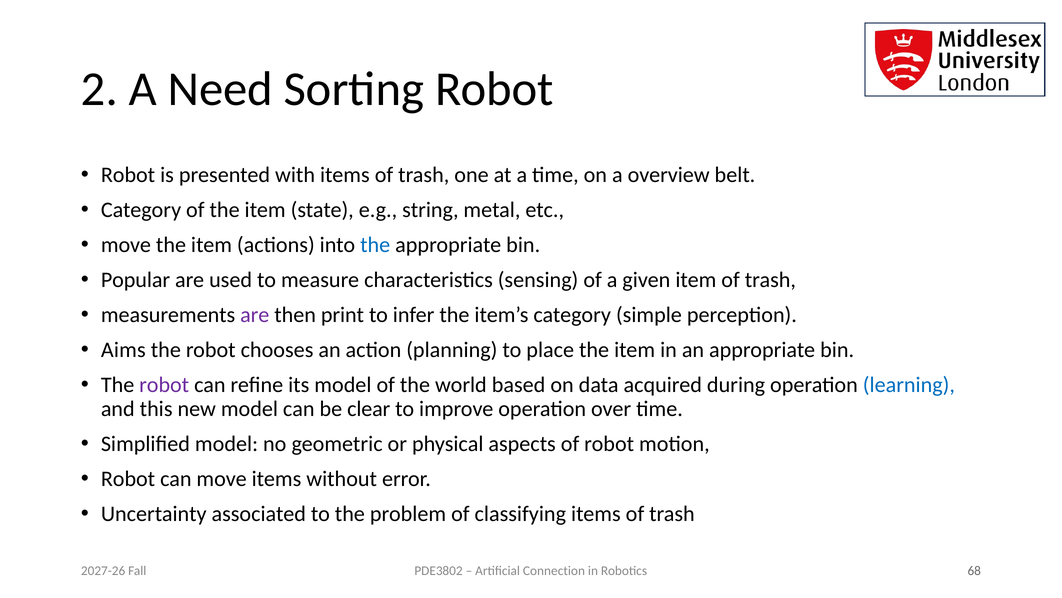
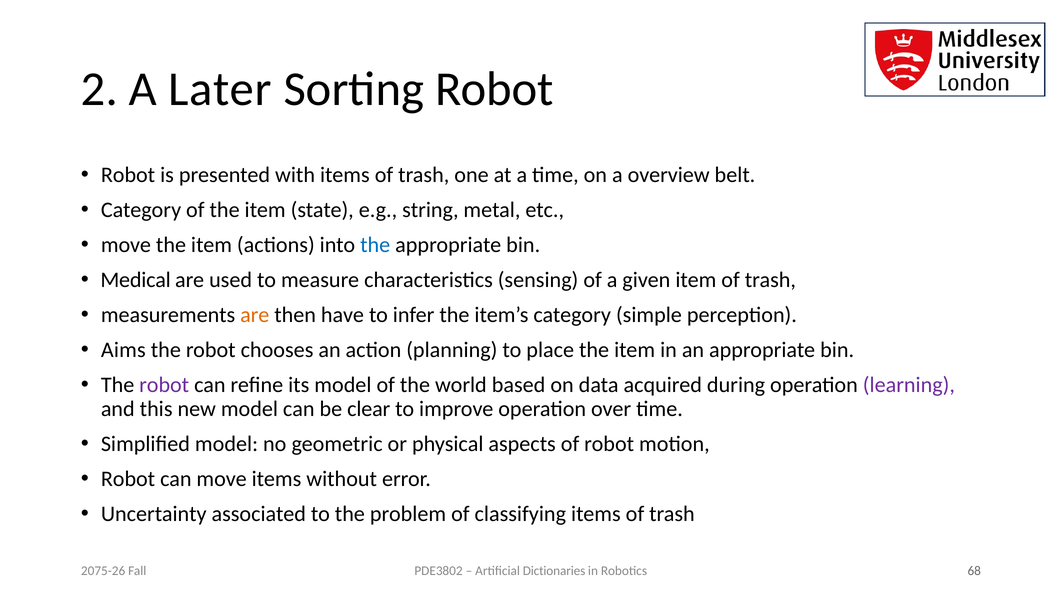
Need: Need -> Later (220, 89)
Popular: Popular -> Medical (136, 280)
are colour: purple -> orange (255, 315)
print: print -> have (342, 315)
learning colour: blue -> purple (909, 385)
Connection: Connection -> Dictionaries (554, 570)
2027-26: 2027-26 -> 2075-26 (103, 570)
